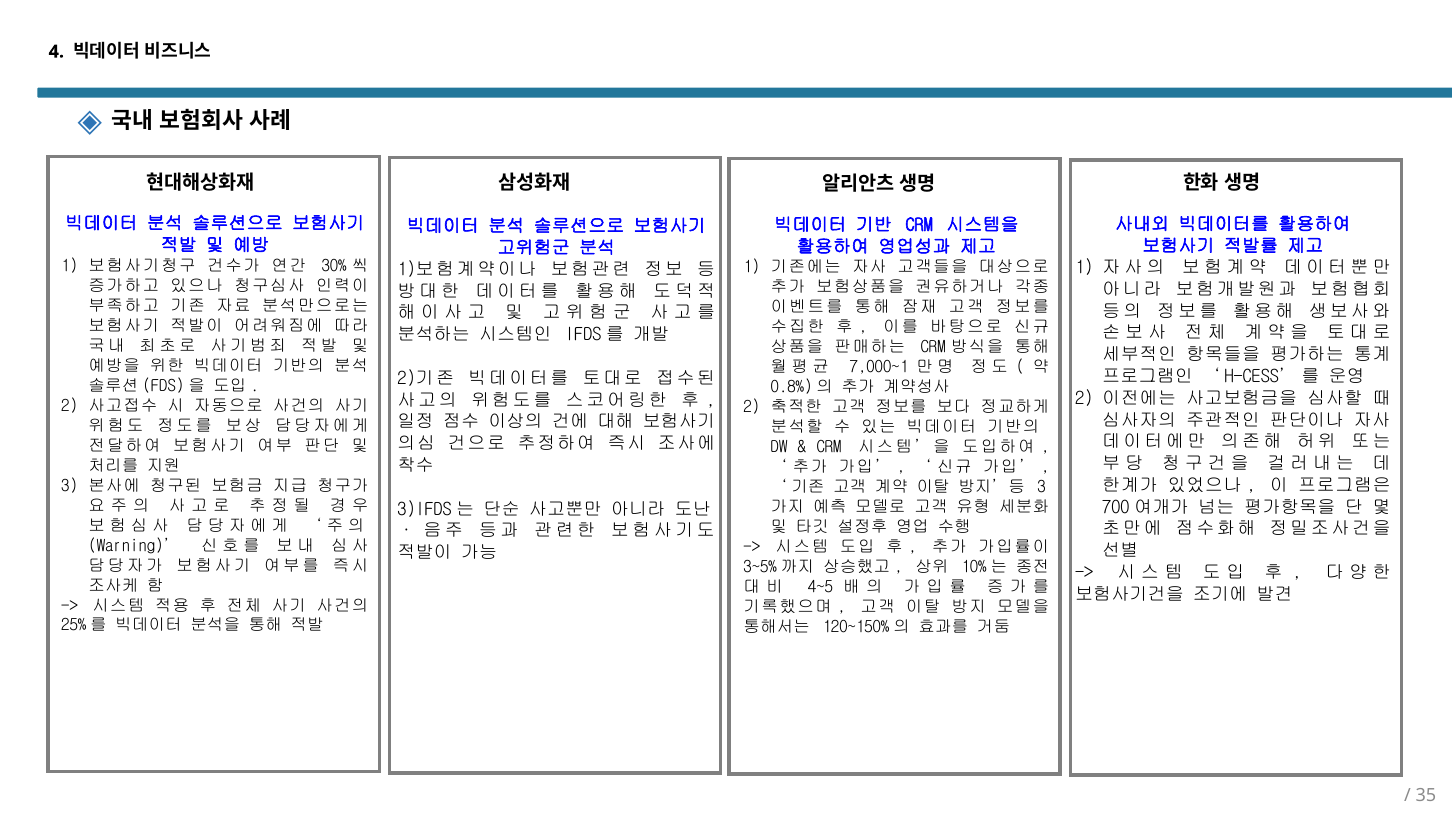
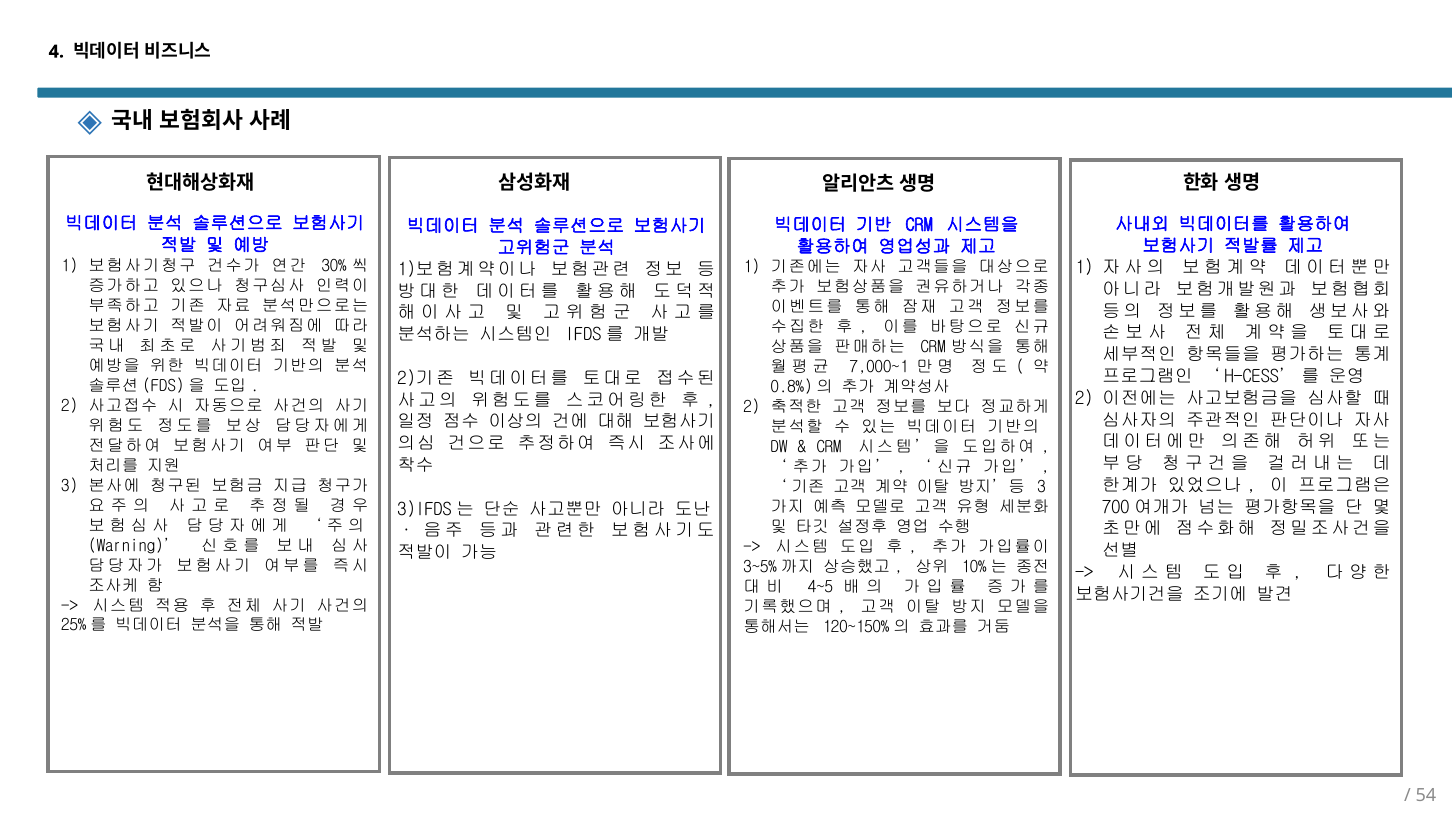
35: 35 -> 54 (1426, 796)
